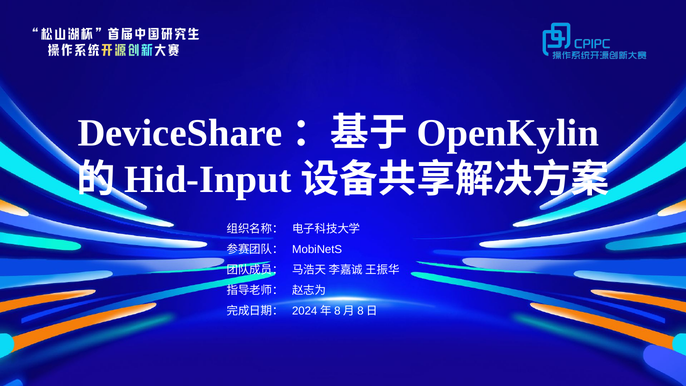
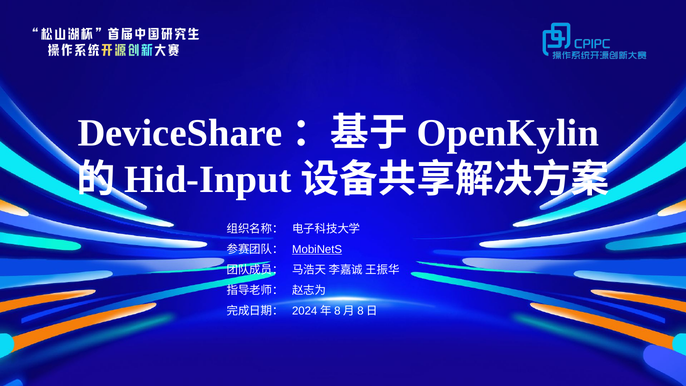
MobiNetS underline: none -> present (317, 249)
